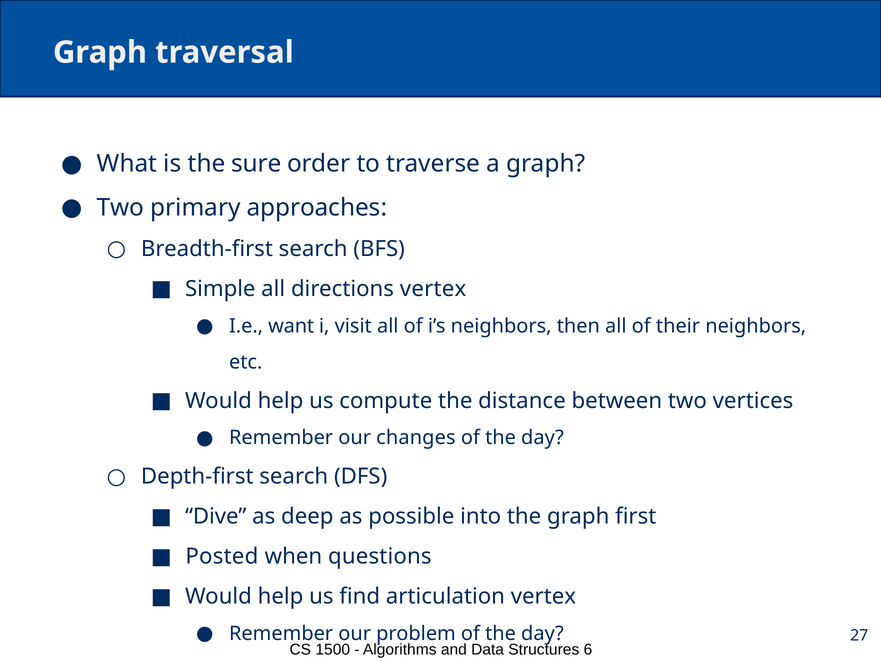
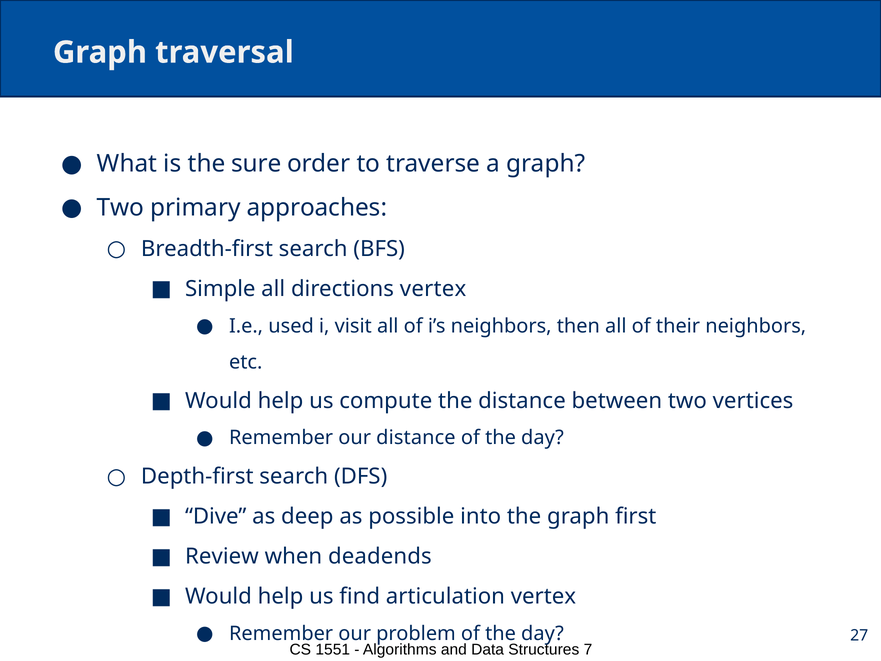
want: want -> used (291, 326)
our changes: changes -> distance (416, 438)
Posted: Posted -> Review (222, 557)
questions: questions -> deadends (380, 557)
1500: 1500 -> 1551 (333, 650)
6: 6 -> 7 (588, 650)
